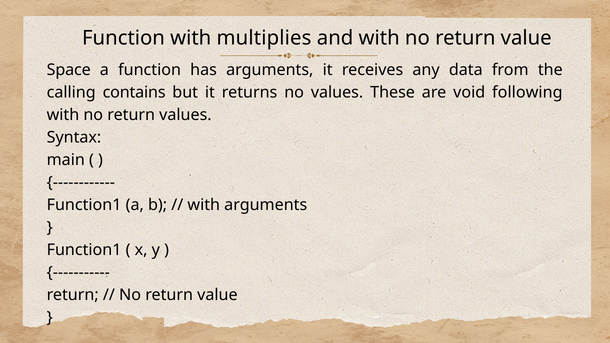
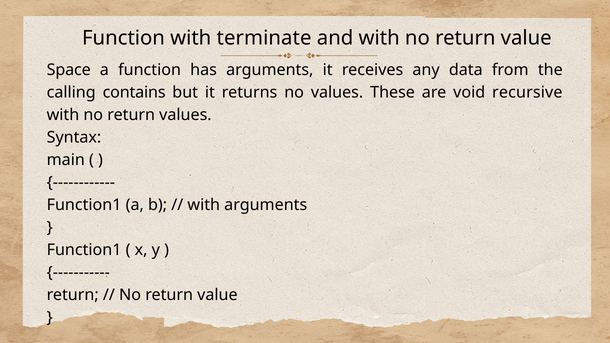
multiplies: multiplies -> terminate (264, 38)
following: following -> recursive (527, 92)
